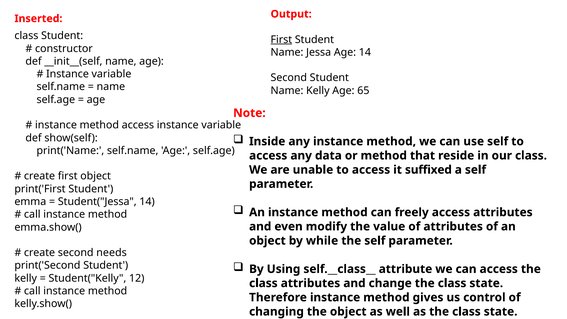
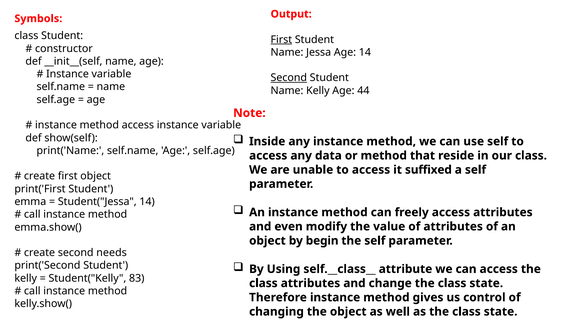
Inserted: Inserted -> Symbols (38, 19)
Second underline: none -> present (289, 78)
65: 65 -> 44 (363, 91)
while: while -> begin (322, 241)
12: 12 -> 83 (137, 278)
